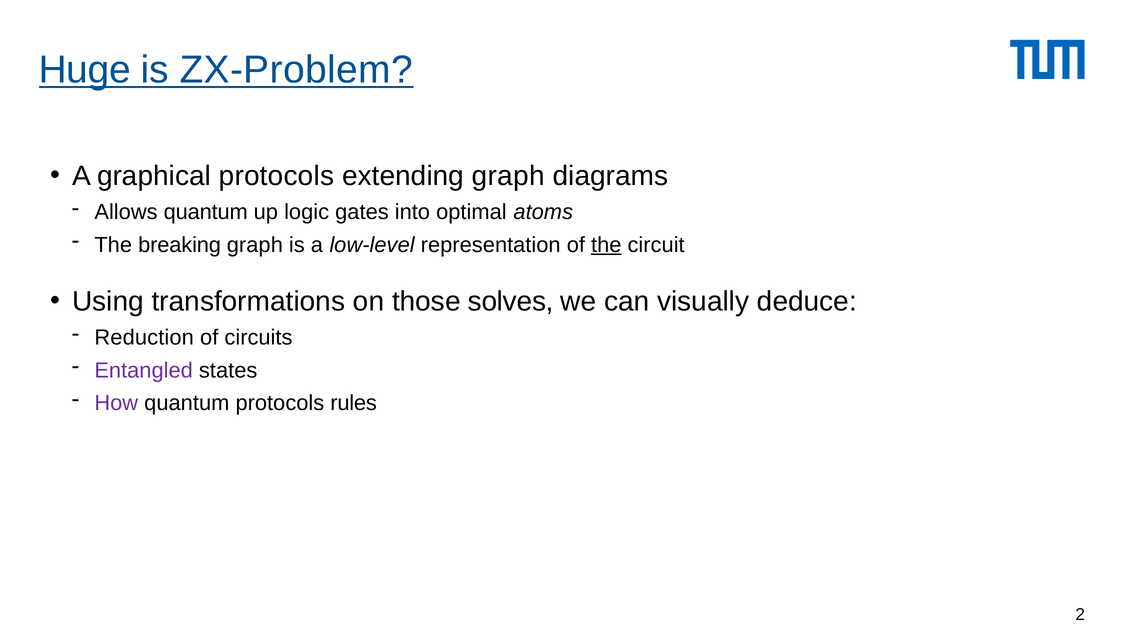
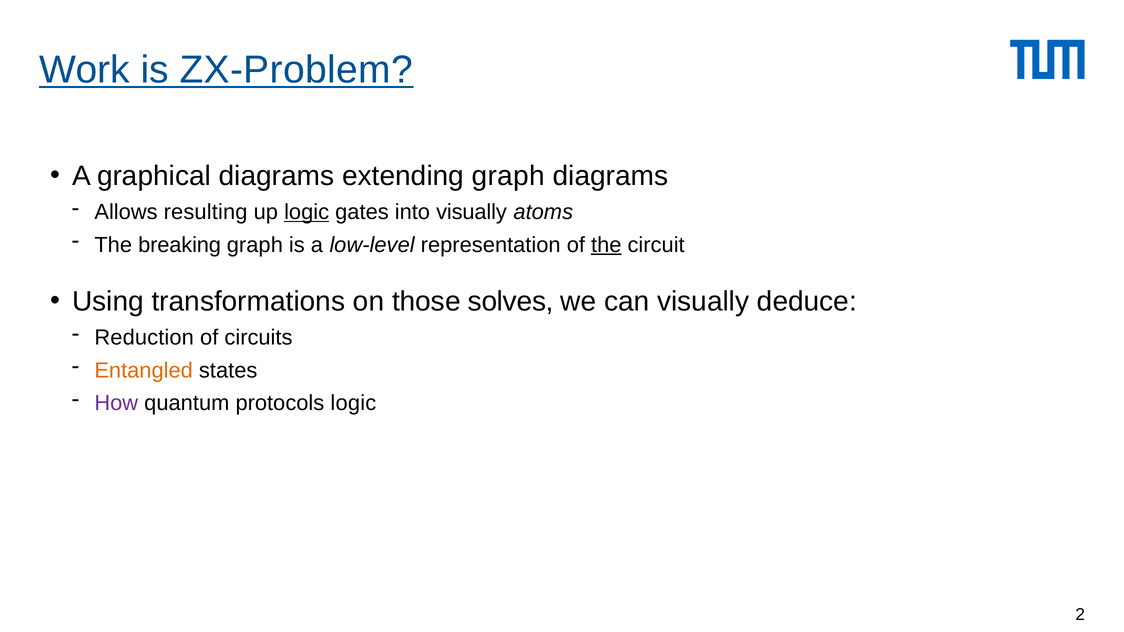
Huge: Huge -> Work (84, 70)
graphical protocols: protocols -> diagrams (277, 176)
Allows quantum: quantum -> resulting (206, 212)
logic underline: none -> present (307, 212)
into optimal: optimal -> visually (471, 212)
Entangled colour: purple -> orange (144, 370)
protocols rules: rules -> logic (353, 403)
